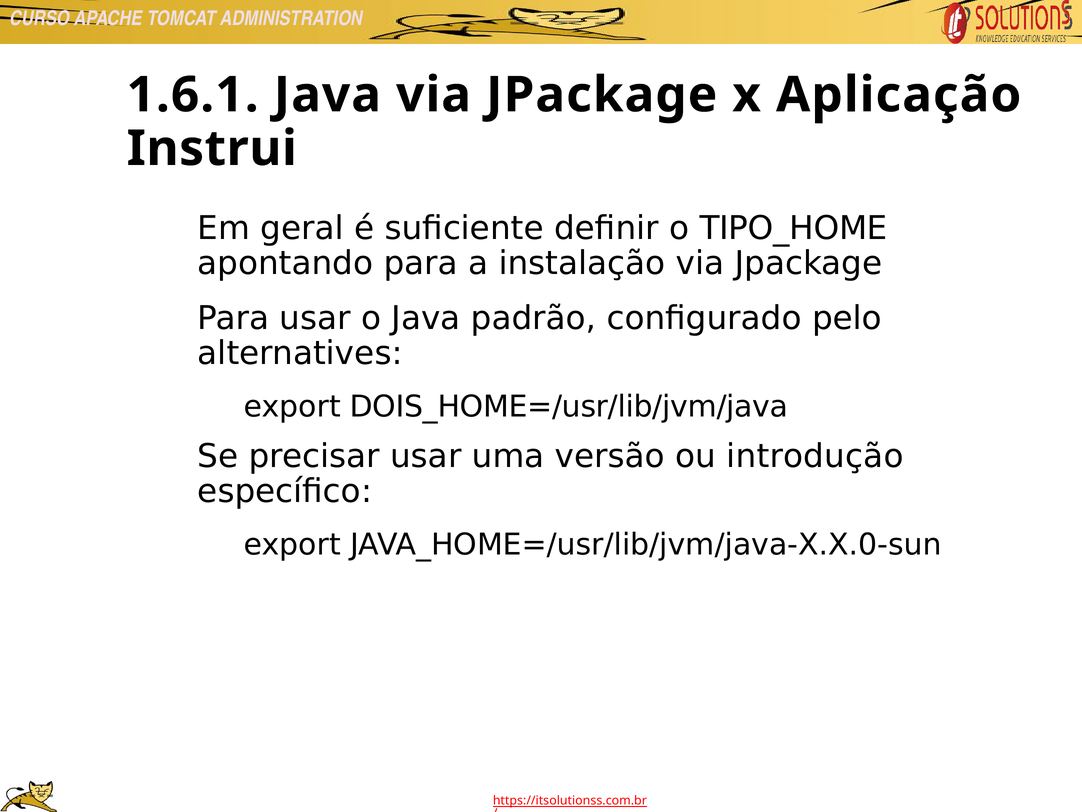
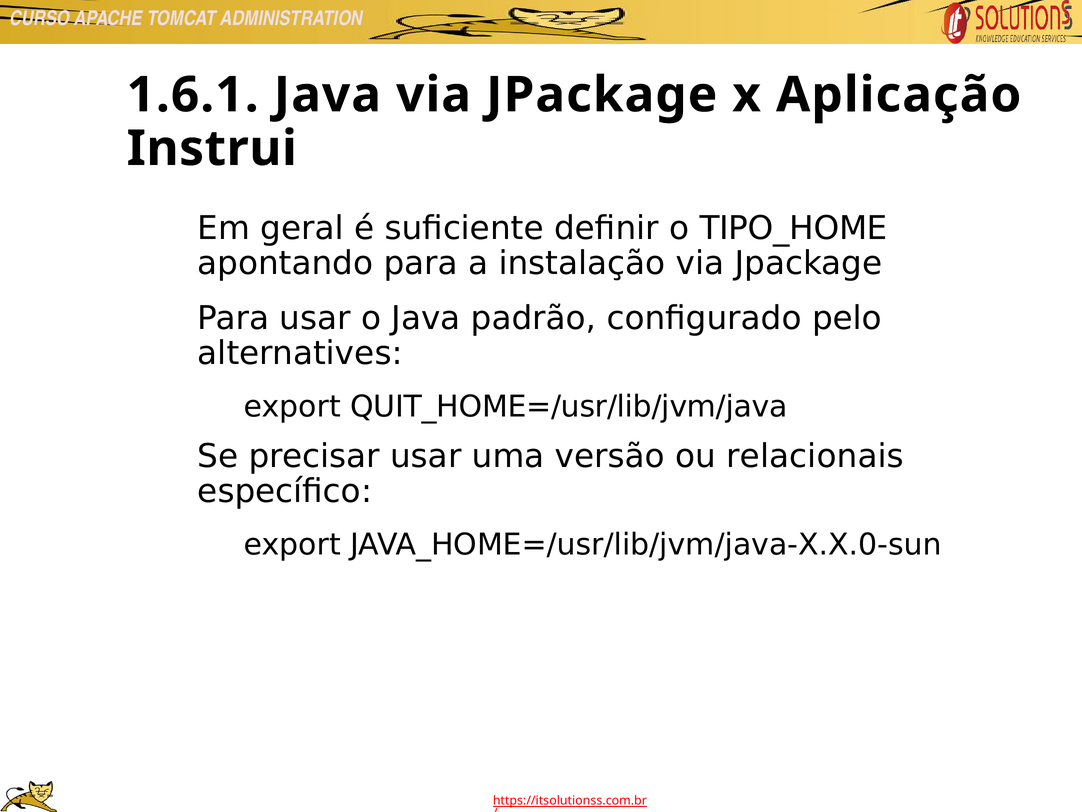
DOIS_HOME=/usr/lib/jvm/java: DOIS_HOME=/usr/lib/jvm/java -> QUIT_HOME=/usr/lib/jvm/java (569, 407)
introdução: introdução -> relacionais (815, 456)
